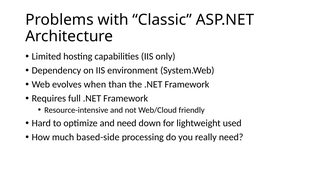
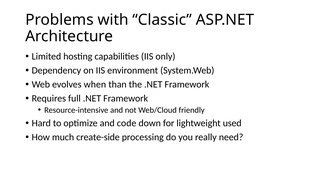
and need: need -> code (127, 123)
based-side: based-side -> create-side (98, 137)
